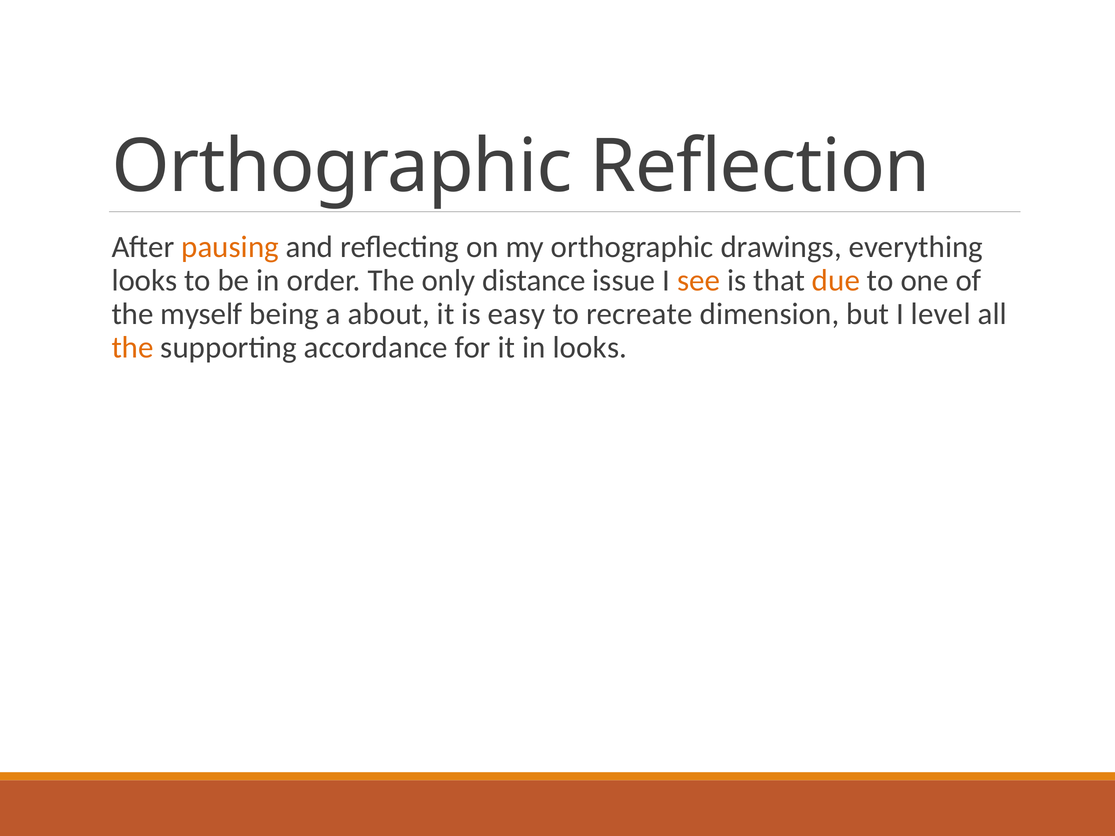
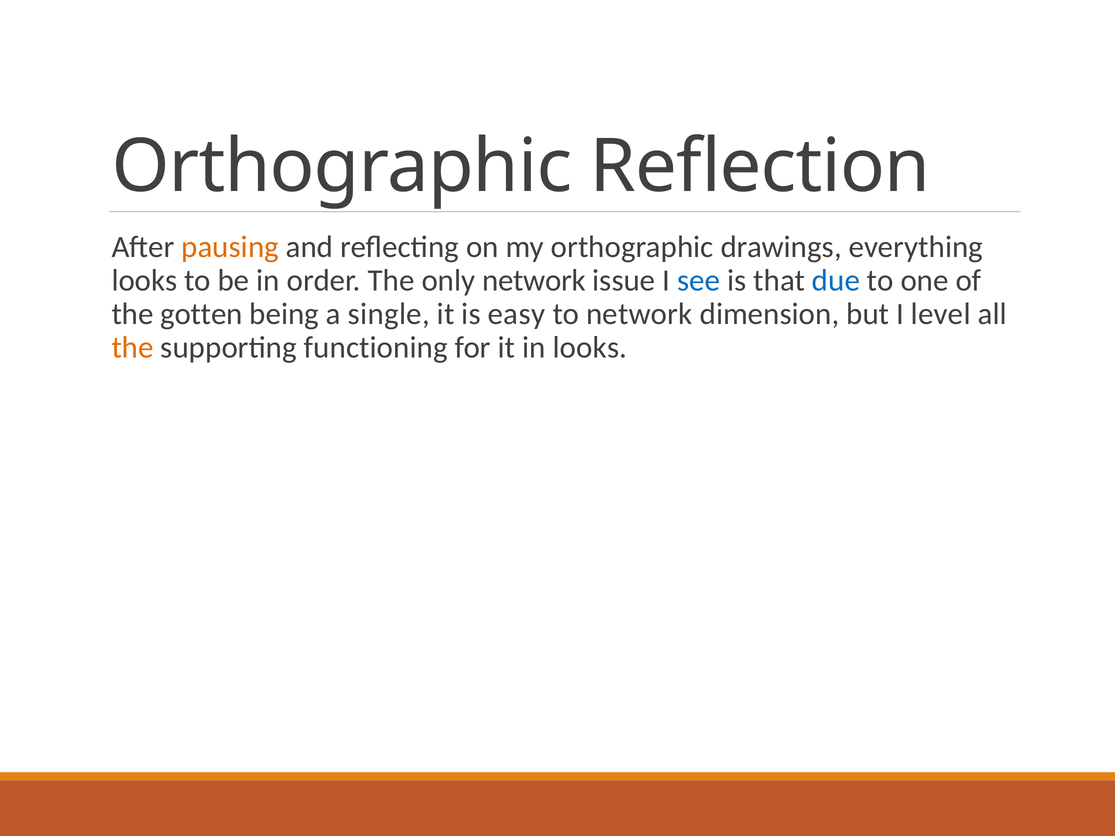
only distance: distance -> network (534, 281)
see colour: orange -> blue (699, 281)
due colour: orange -> blue (836, 281)
myself: myself -> gotten (202, 314)
about: about -> single (389, 314)
to recreate: recreate -> network (639, 314)
accordance: accordance -> functioning (376, 348)
